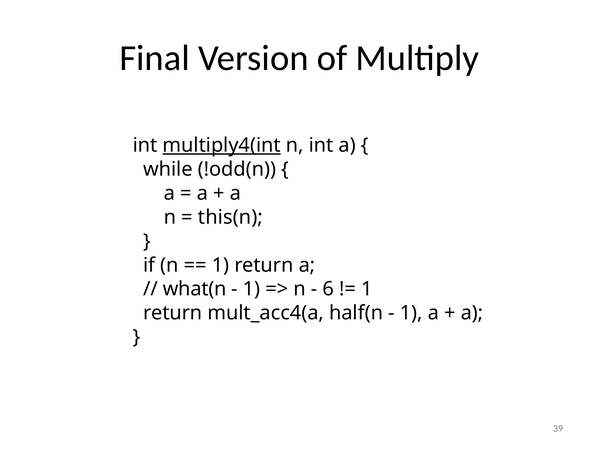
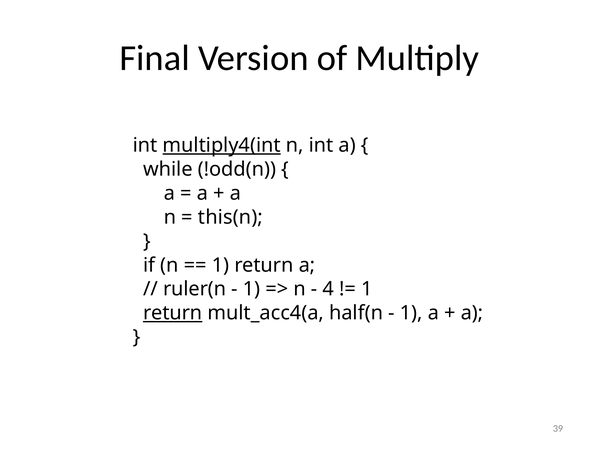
what(n: what(n -> ruler(n (195, 289)
6: 6 -> 4 (328, 289)
return underline: none -> present (173, 313)
